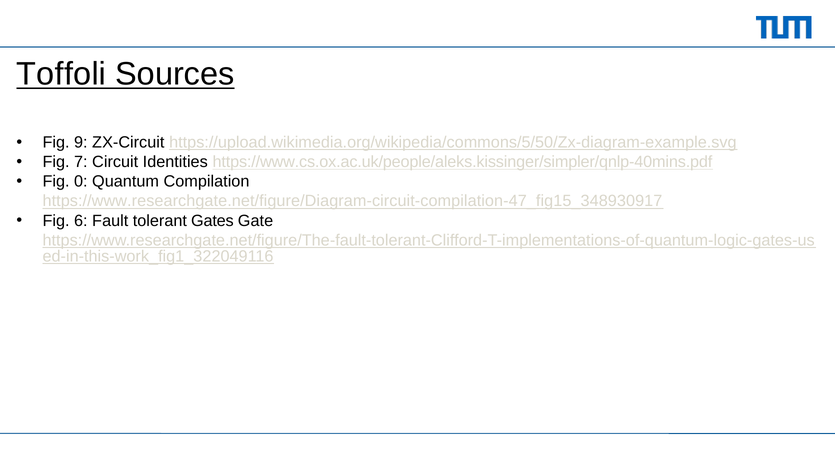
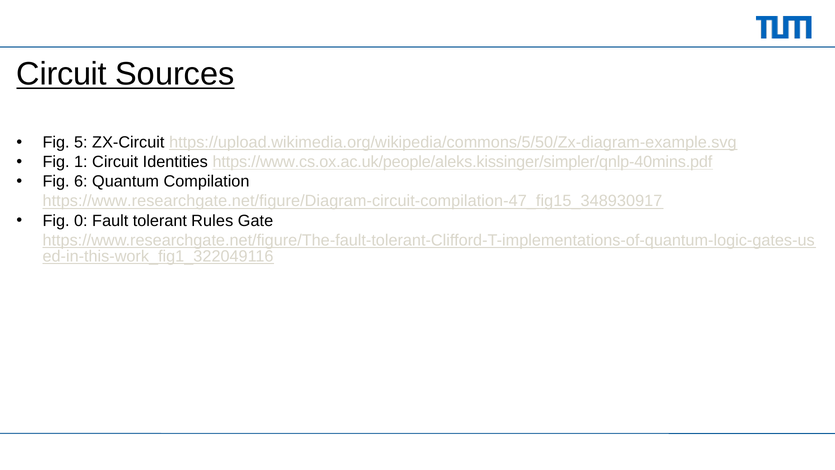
Toffoli: Toffoli -> Circuit (62, 74)
9: 9 -> 5 (81, 142)
7: 7 -> 1 (81, 162)
0: 0 -> 6 (81, 181)
6: 6 -> 0 (81, 221)
Gates: Gates -> Rules (212, 221)
